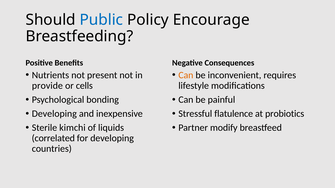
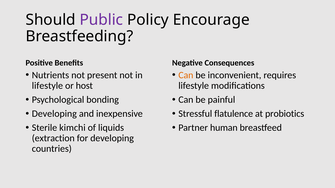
Public colour: blue -> purple (101, 20)
provide: provide -> lifestyle (47, 86)
cells: cells -> host (84, 86)
modify: modify -> human (224, 128)
correlated: correlated -> extraction (53, 139)
